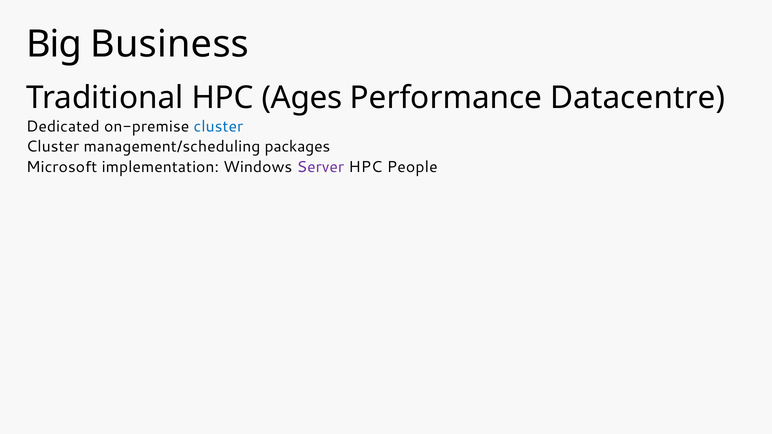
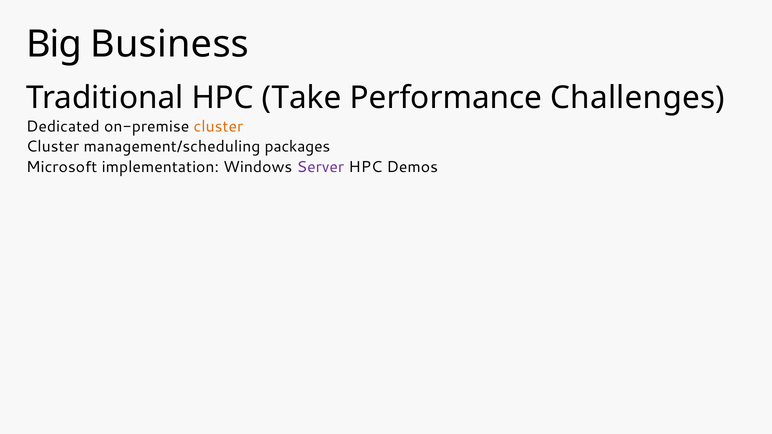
Ages: Ages -> Take (302, 98)
Datacentre: Datacentre -> Challenges (638, 98)
cluster colour: blue -> orange (218, 127)
People: People -> Demos (412, 167)
